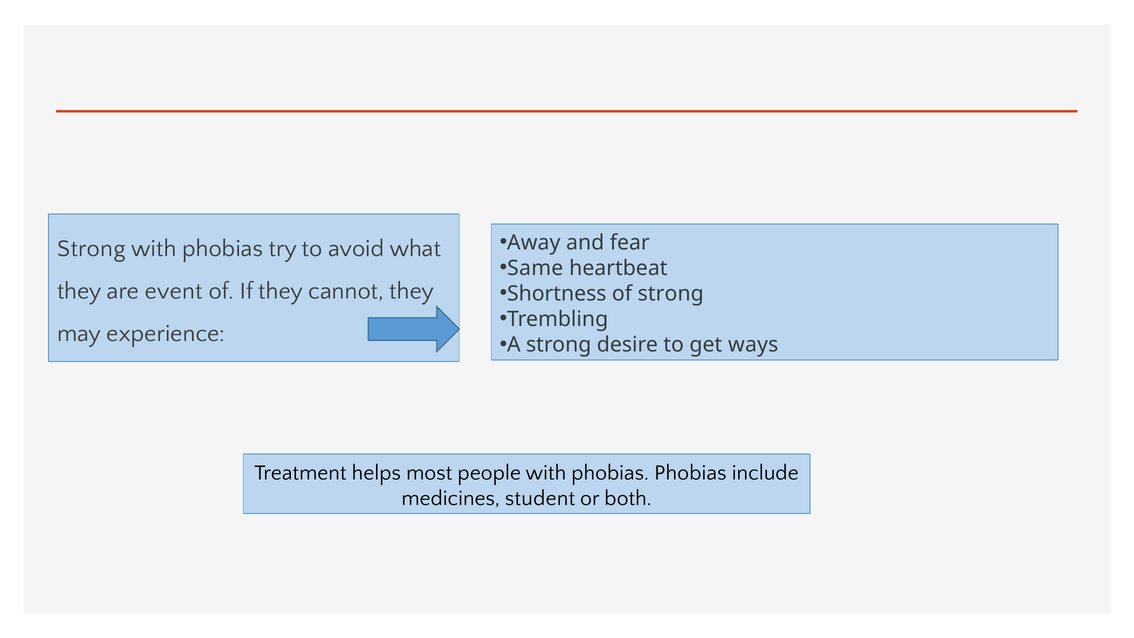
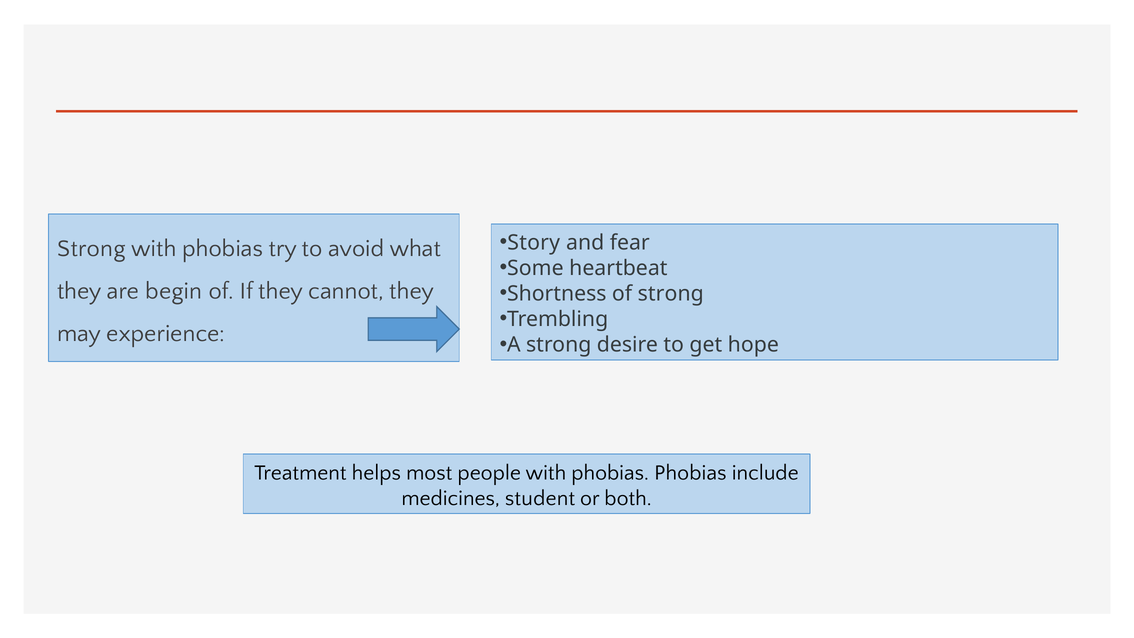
Away: Away -> Story (534, 243)
Same: Same -> Some (535, 268)
event: event -> begin (174, 291)
ways: ways -> hope (753, 345)
